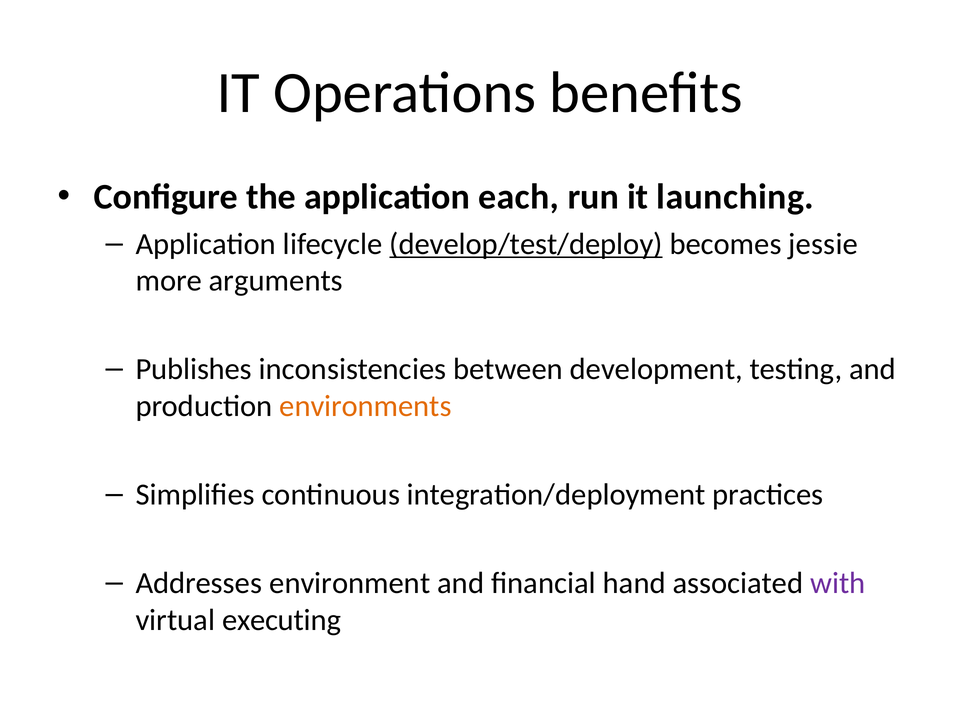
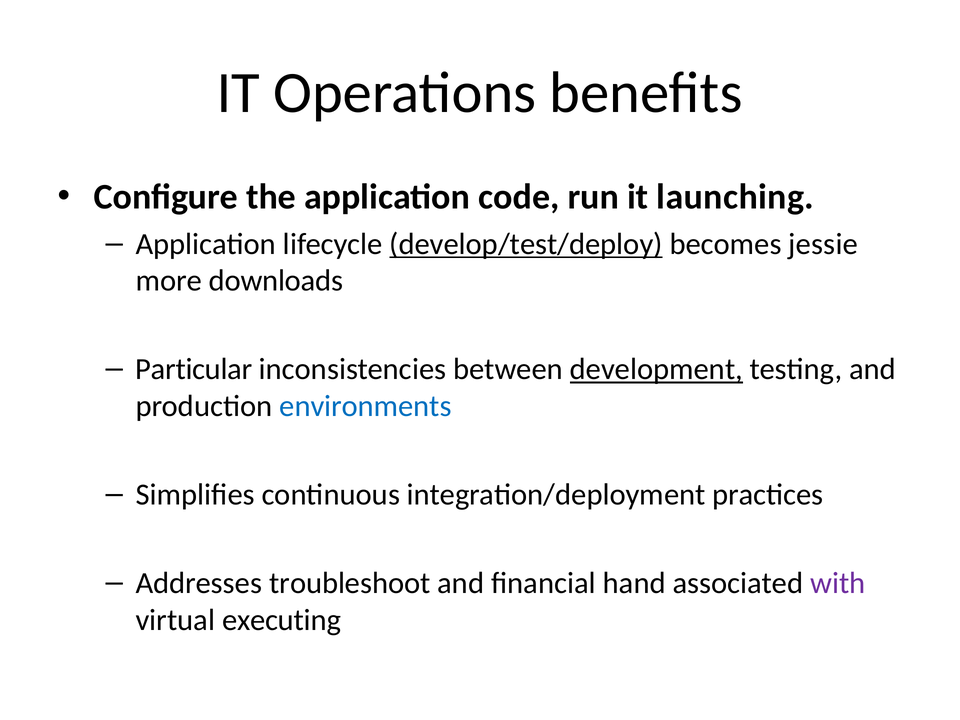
each: each -> code (519, 197)
arguments: arguments -> downloads (276, 281)
Publishes: Publishes -> Particular (194, 369)
development underline: none -> present (656, 369)
environments colour: orange -> blue (365, 406)
environment: environment -> troubleshoot (350, 583)
